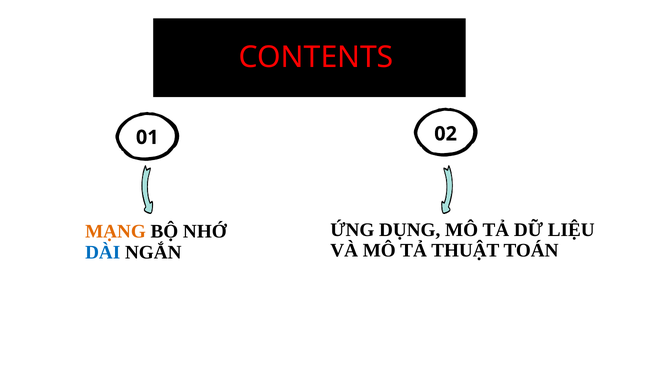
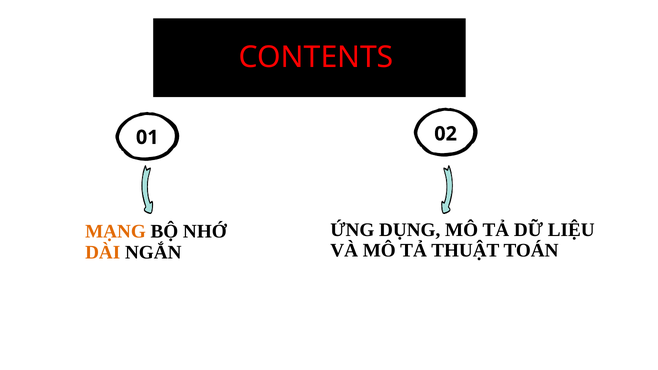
DÀI colour: blue -> orange (103, 252)
